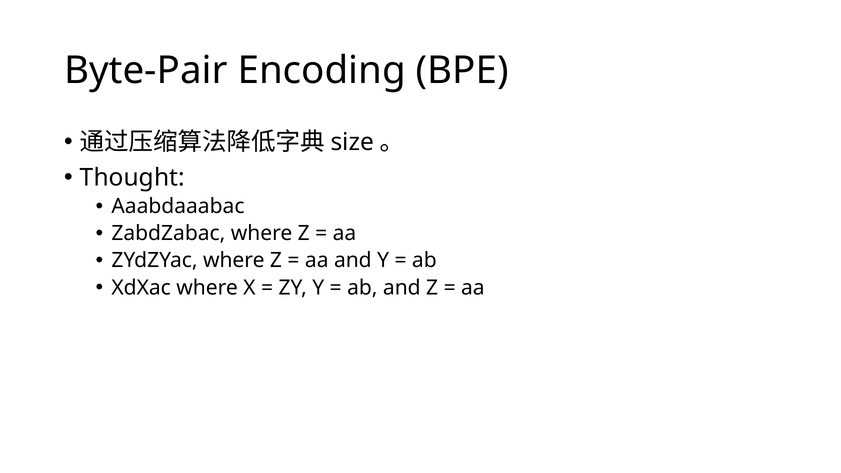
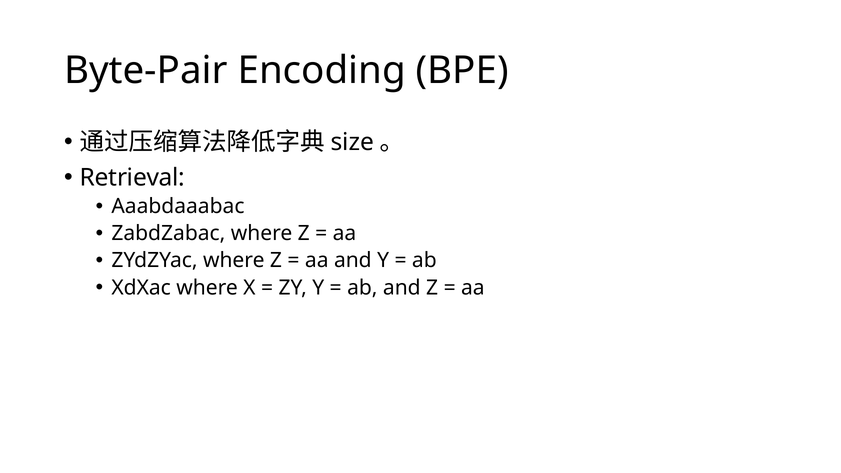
Thought: Thought -> Retrieval (132, 177)
